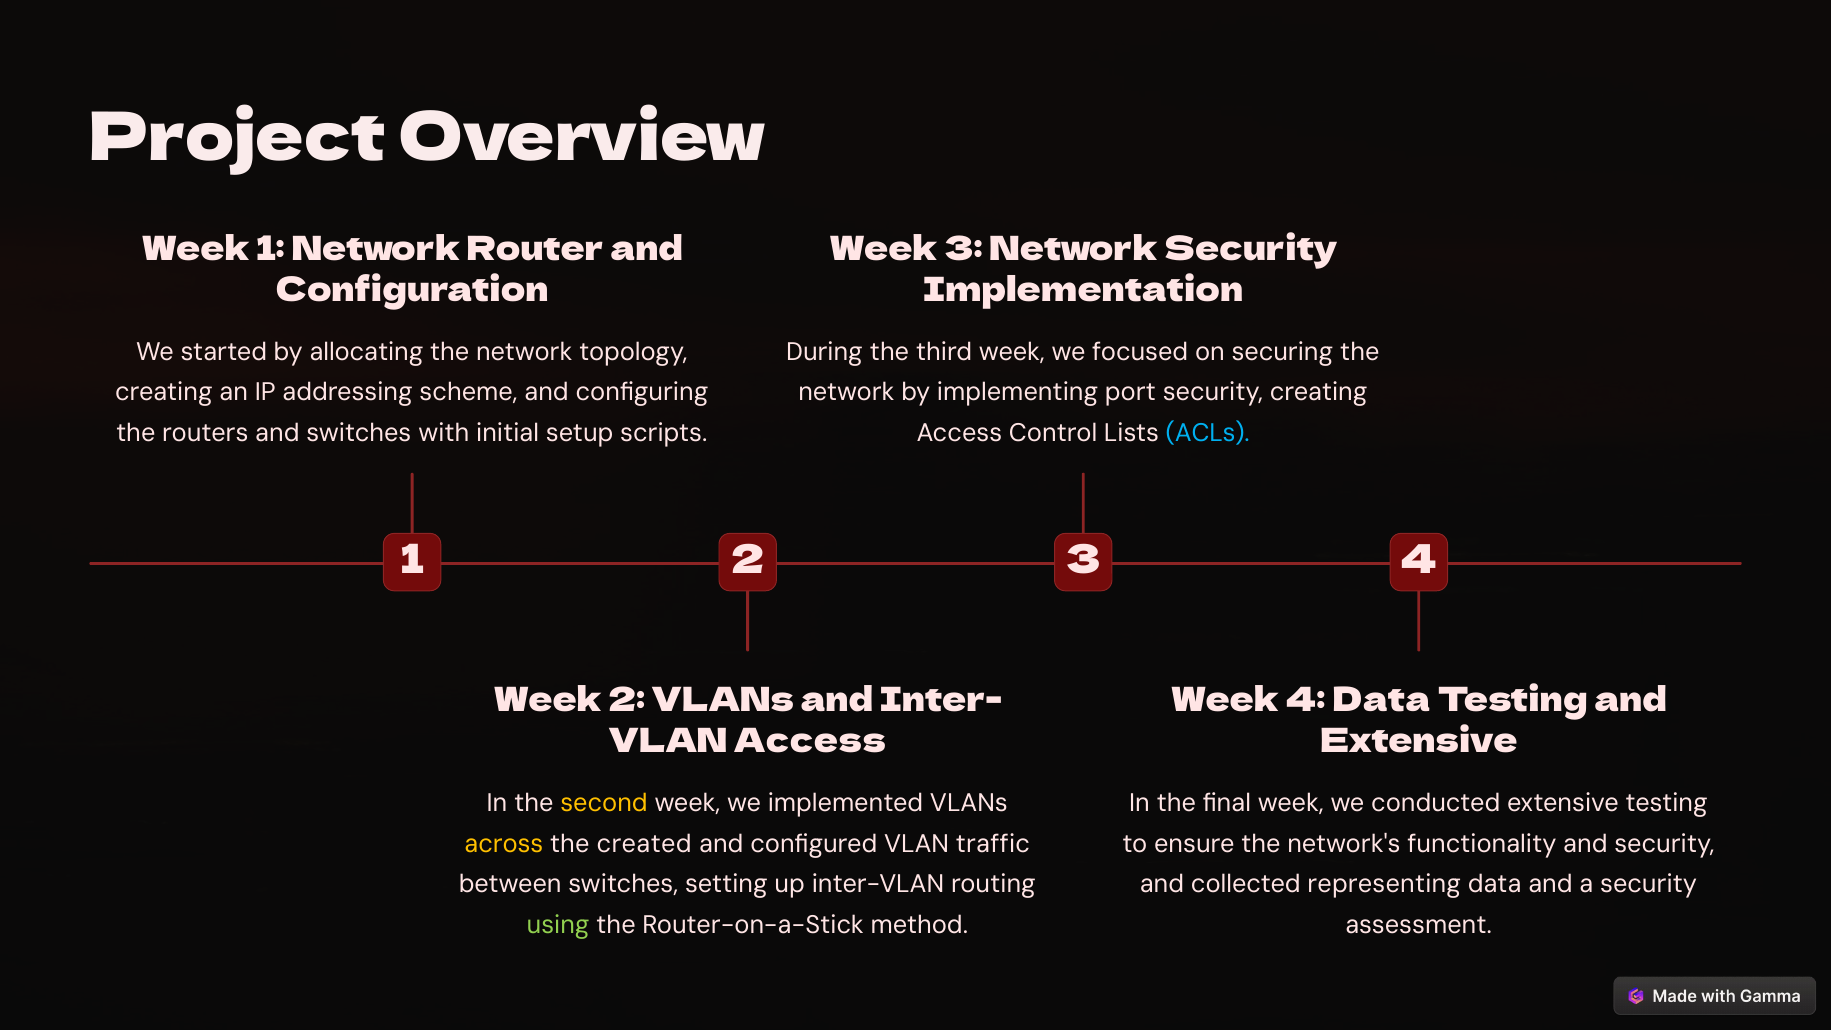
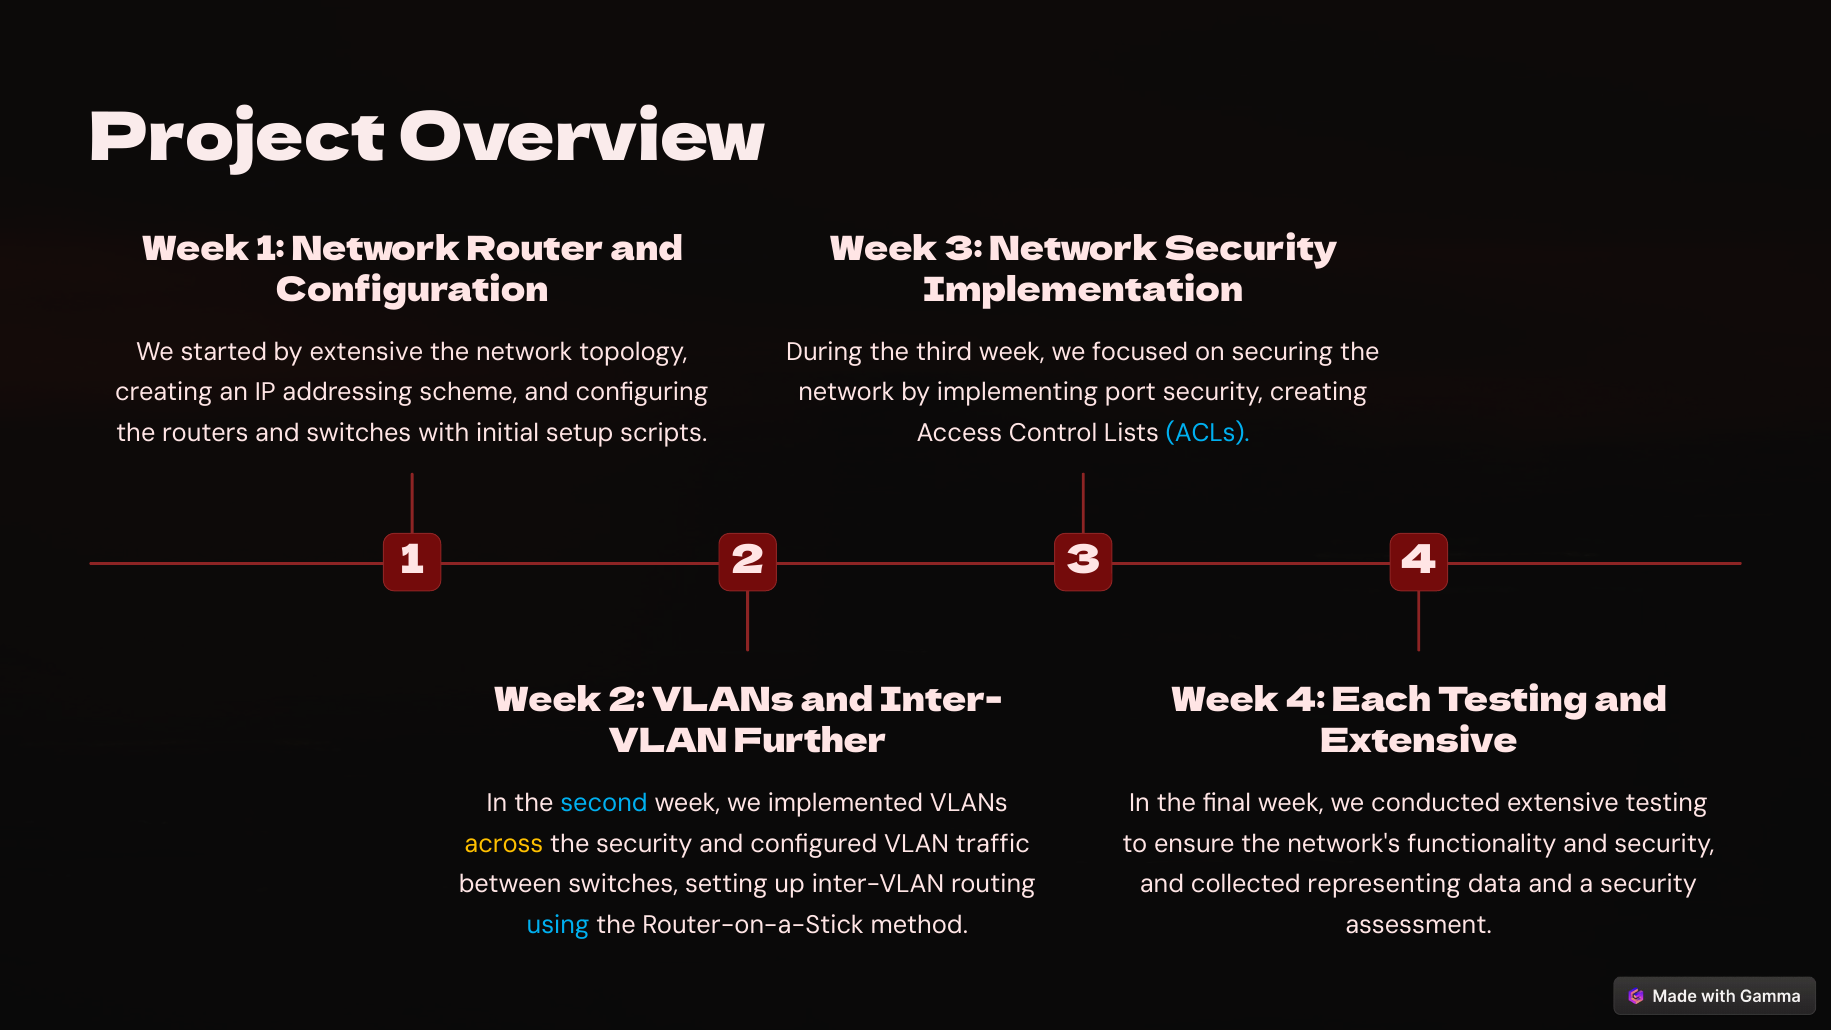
by allocating: allocating -> extensive (366, 352)
4 Data: Data -> Each (1382, 701)
VLAN Access: Access -> Further (810, 742)
second colour: yellow -> light blue (604, 803)
the created: created -> security (644, 844)
using colour: light green -> light blue (558, 925)
